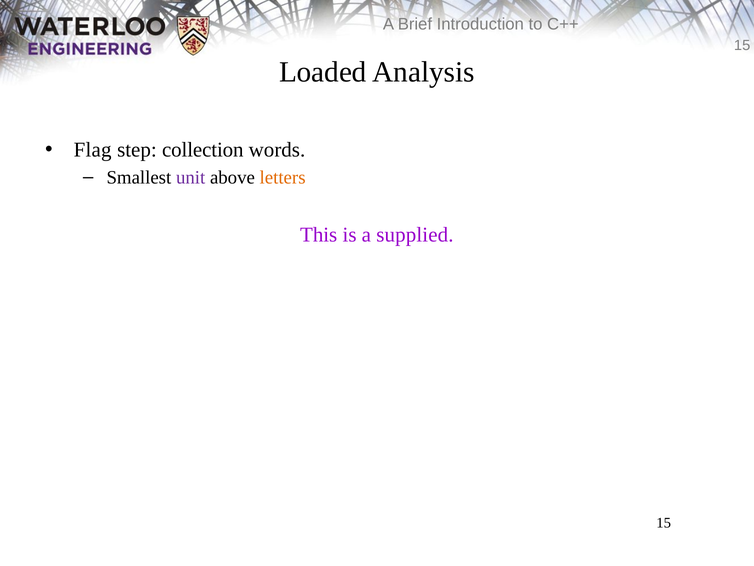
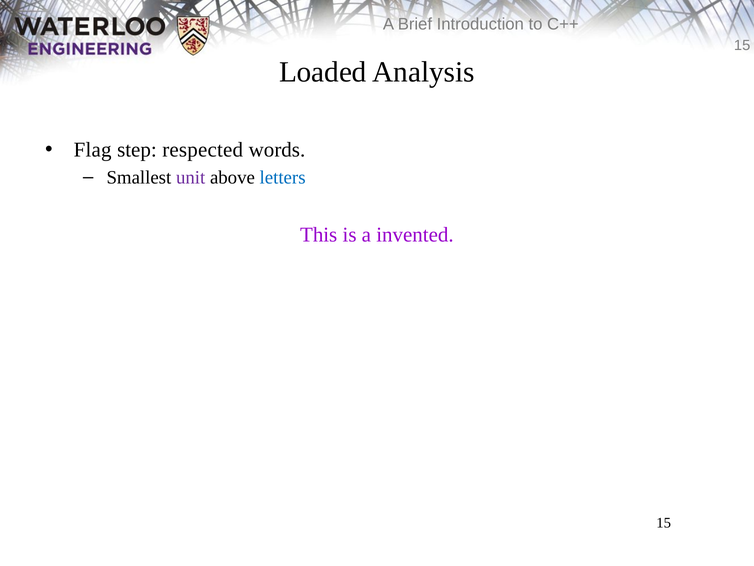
collection: collection -> respected (203, 150)
letters colour: orange -> blue (283, 177)
supplied: supplied -> invented (415, 235)
